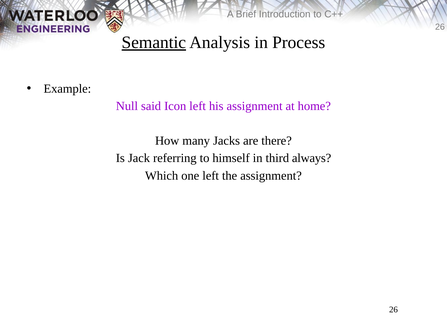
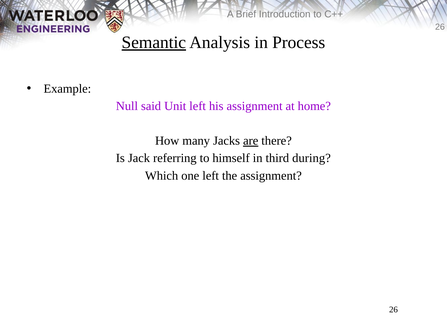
Icon: Icon -> Unit (175, 106)
are underline: none -> present (251, 141)
always: always -> during (311, 158)
